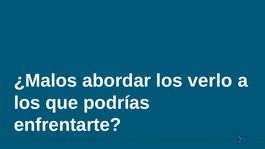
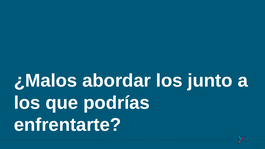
verlo: verlo -> junto (210, 81)
